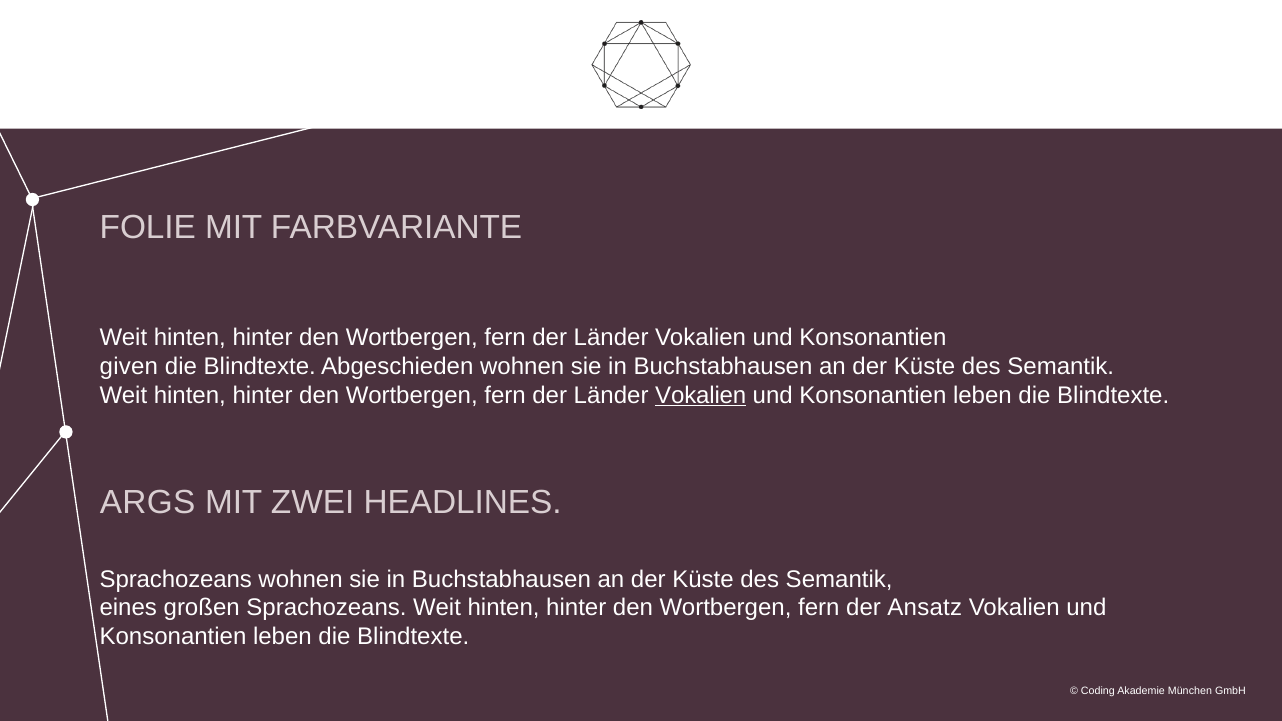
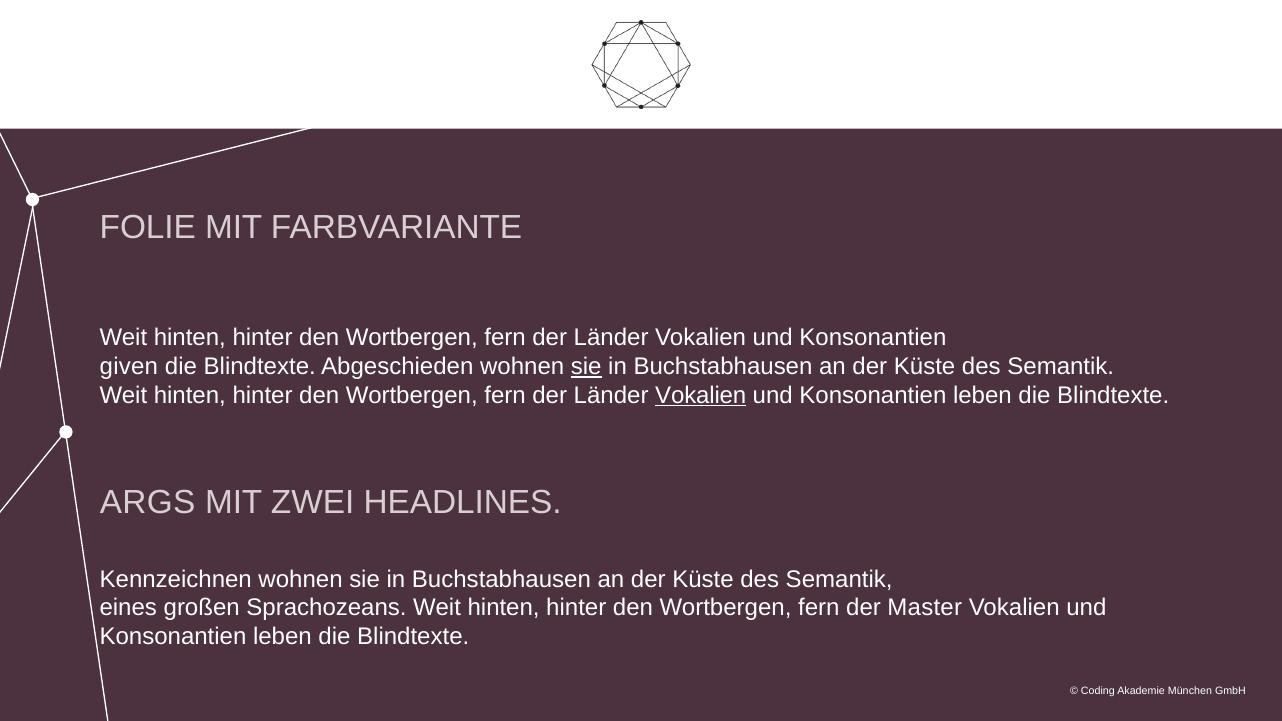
sie underline: none -> present (586, 367)
Sprachozeans: Sprachozeans -> Kennzeichnen (176, 579)
Ansatz: Ansatz -> Master (925, 608)
